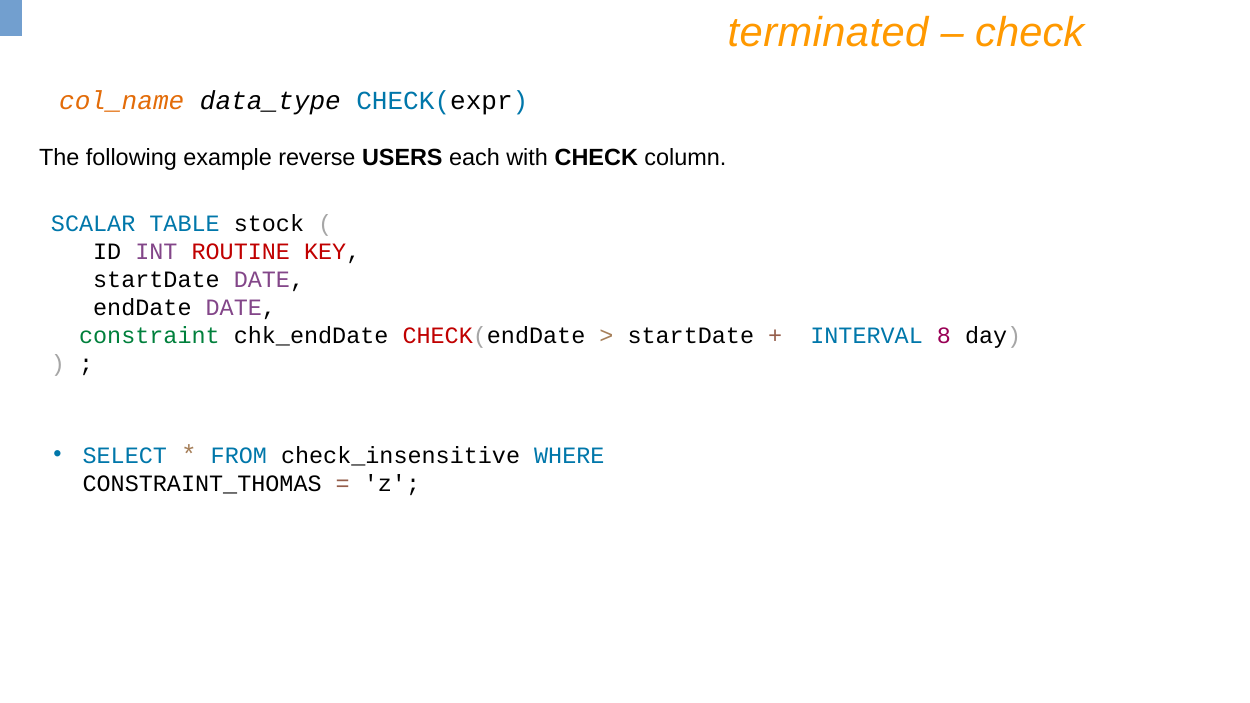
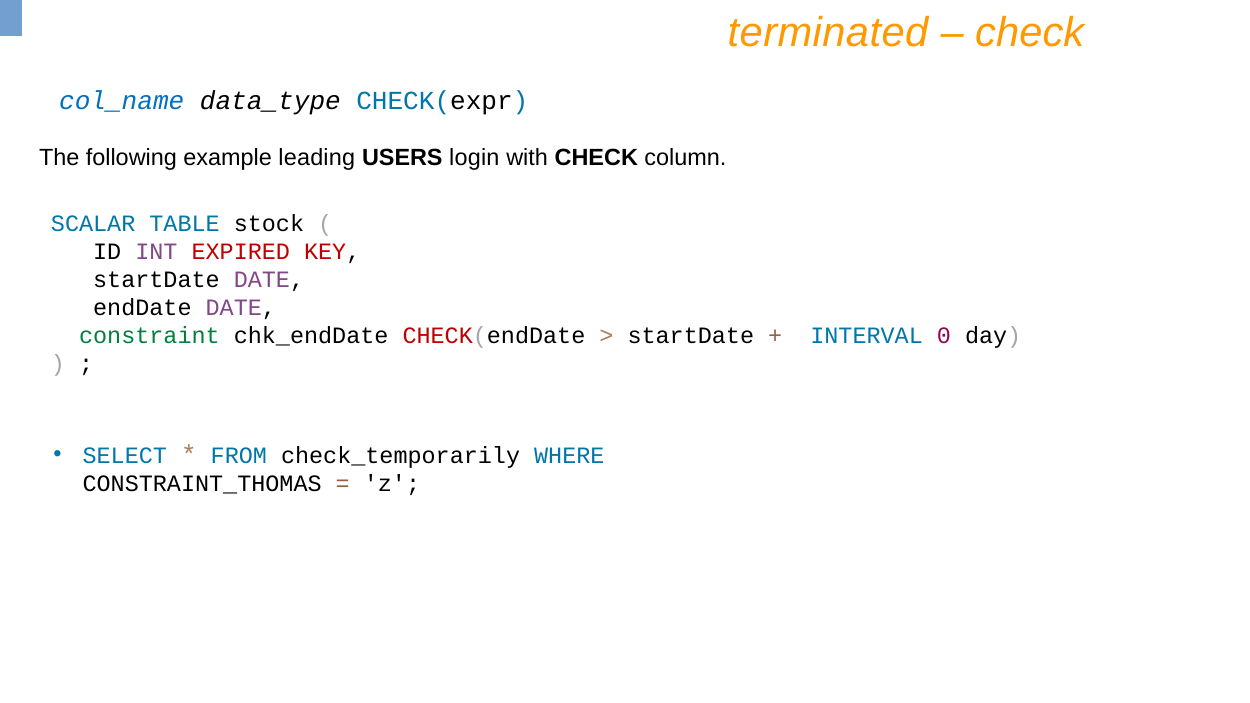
col_name colour: orange -> blue (122, 100)
reverse: reverse -> leading (317, 158)
each: each -> login (474, 158)
ROUTINE: ROUTINE -> EXPIRED (241, 251)
8: 8 -> 0 (944, 336)
check_insensitive: check_insensitive -> check_temporarily (401, 456)
